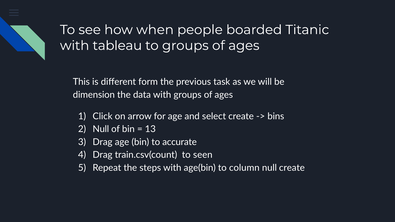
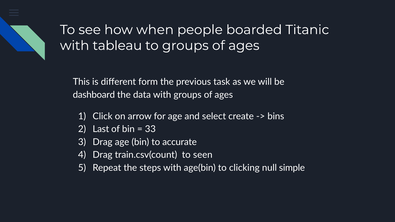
dimension: dimension -> dashboard (94, 95)
Null: Null -> Last (101, 129)
13: 13 -> 33 (150, 129)
column: column -> clicking (244, 168)
null create: create -> simple (292, 168)
